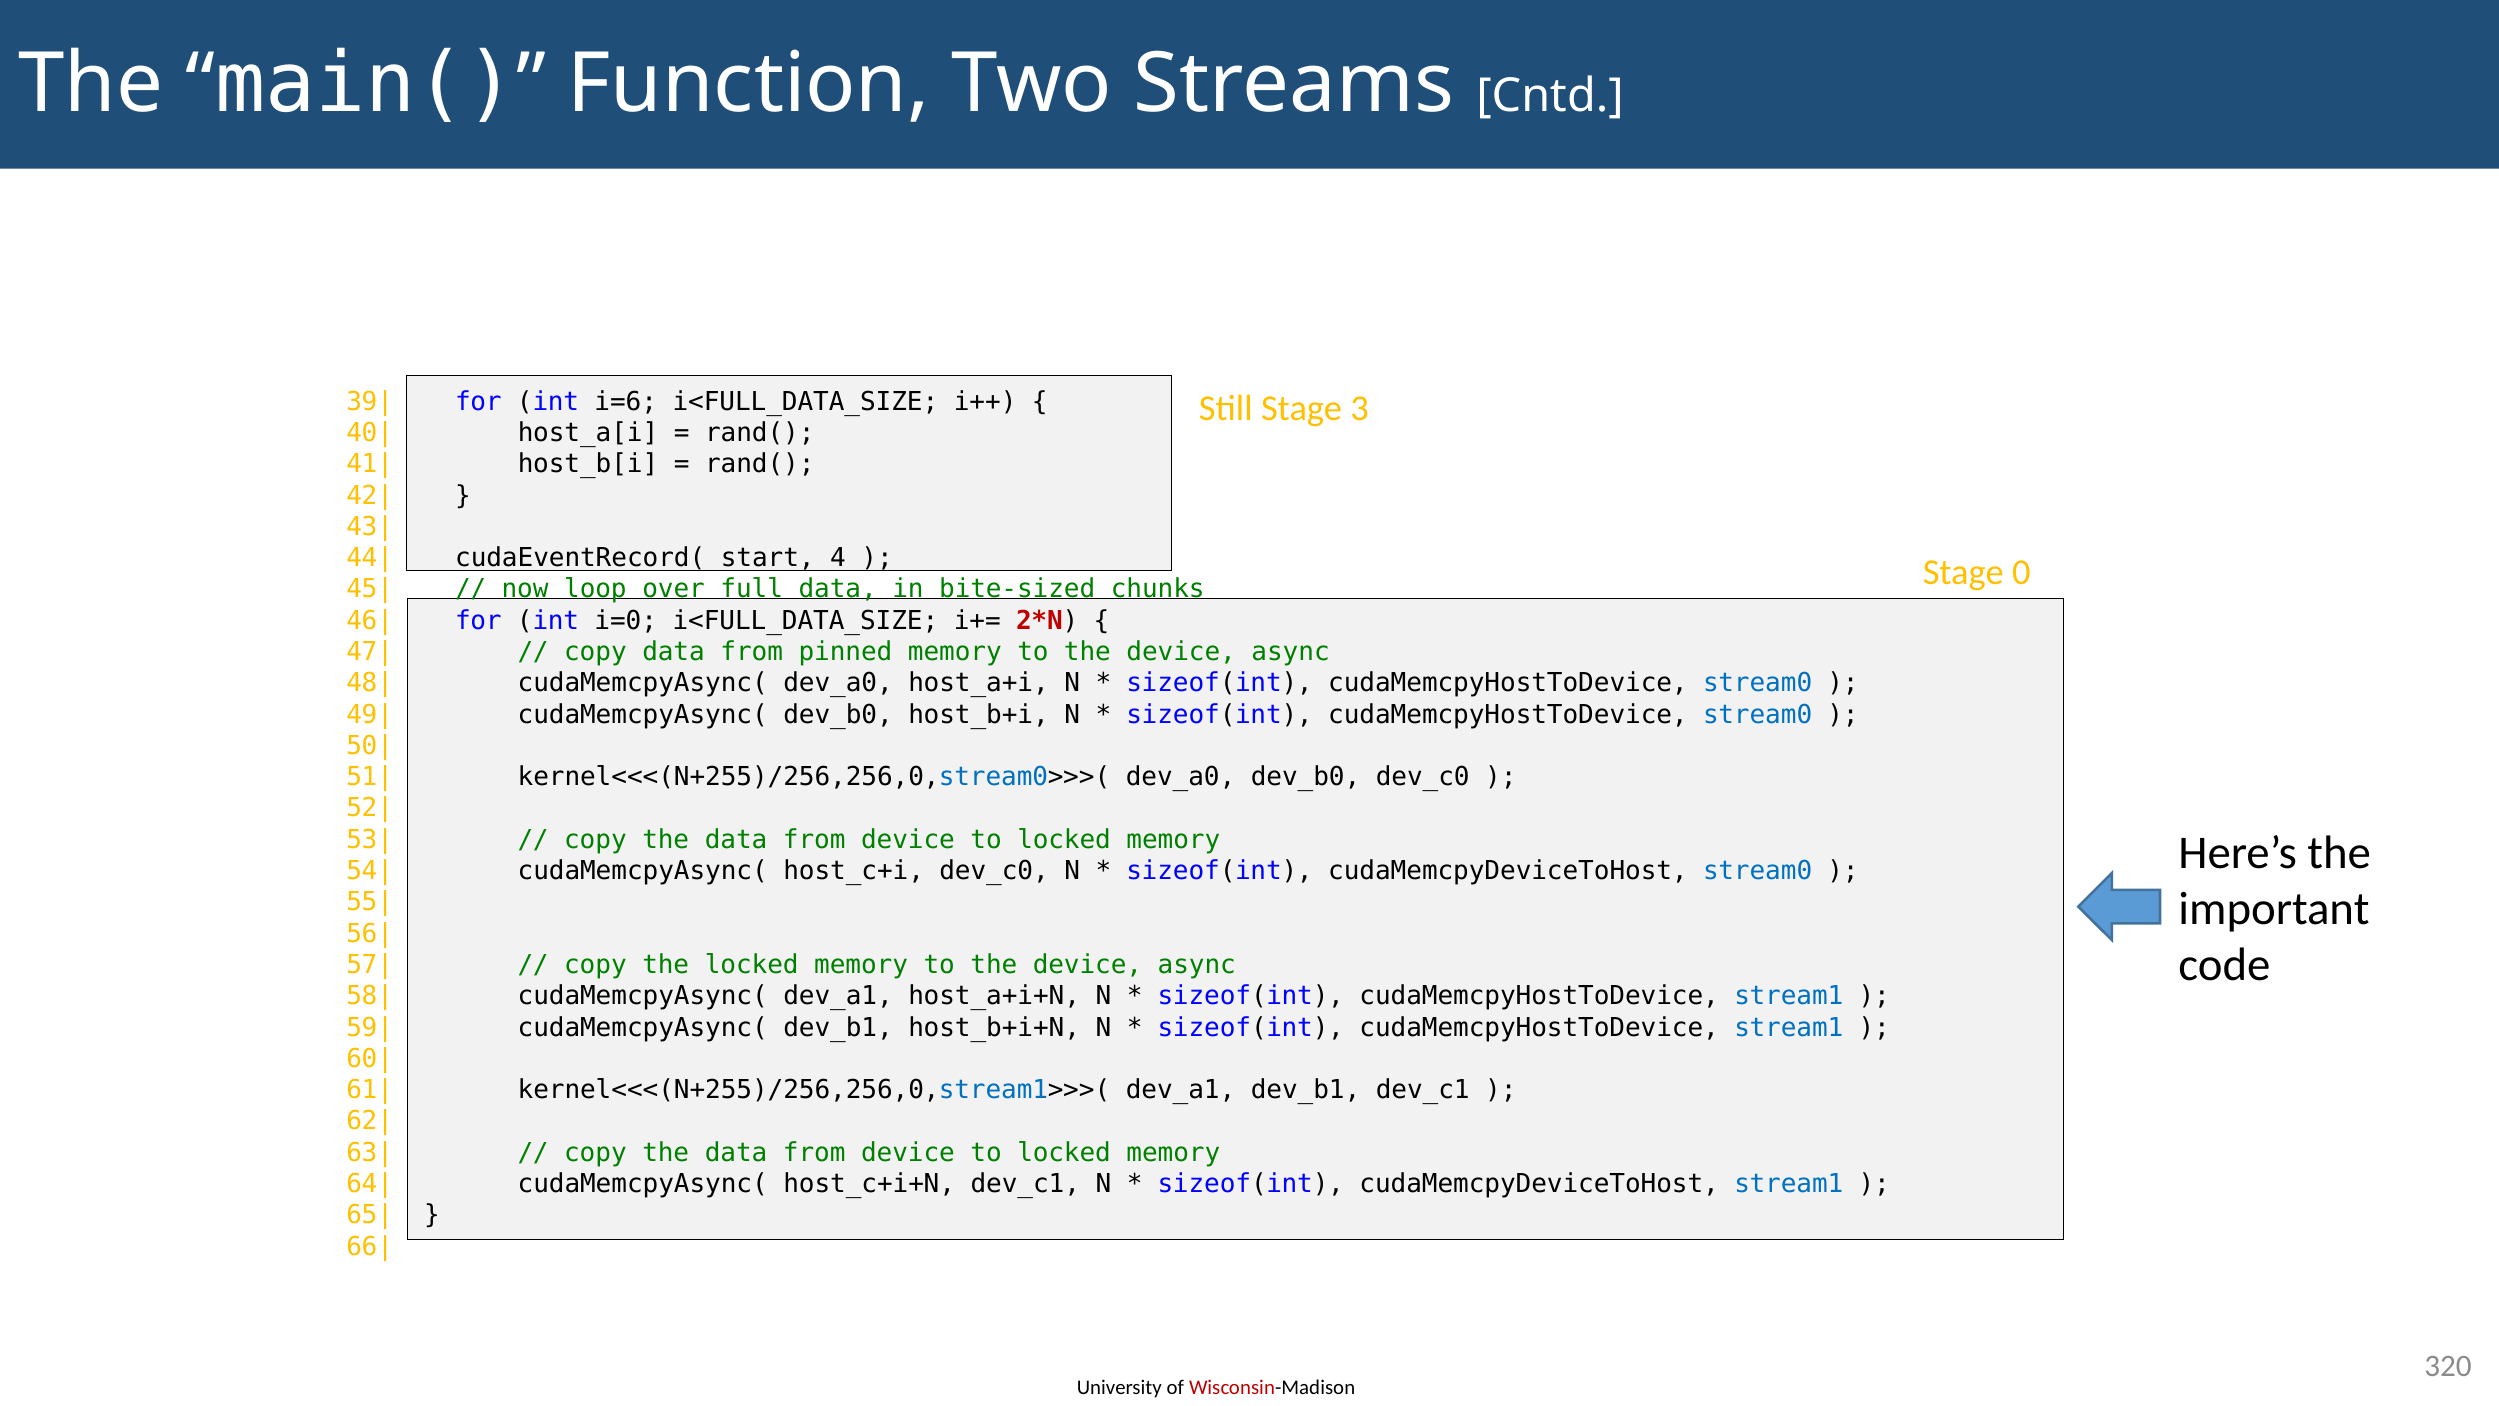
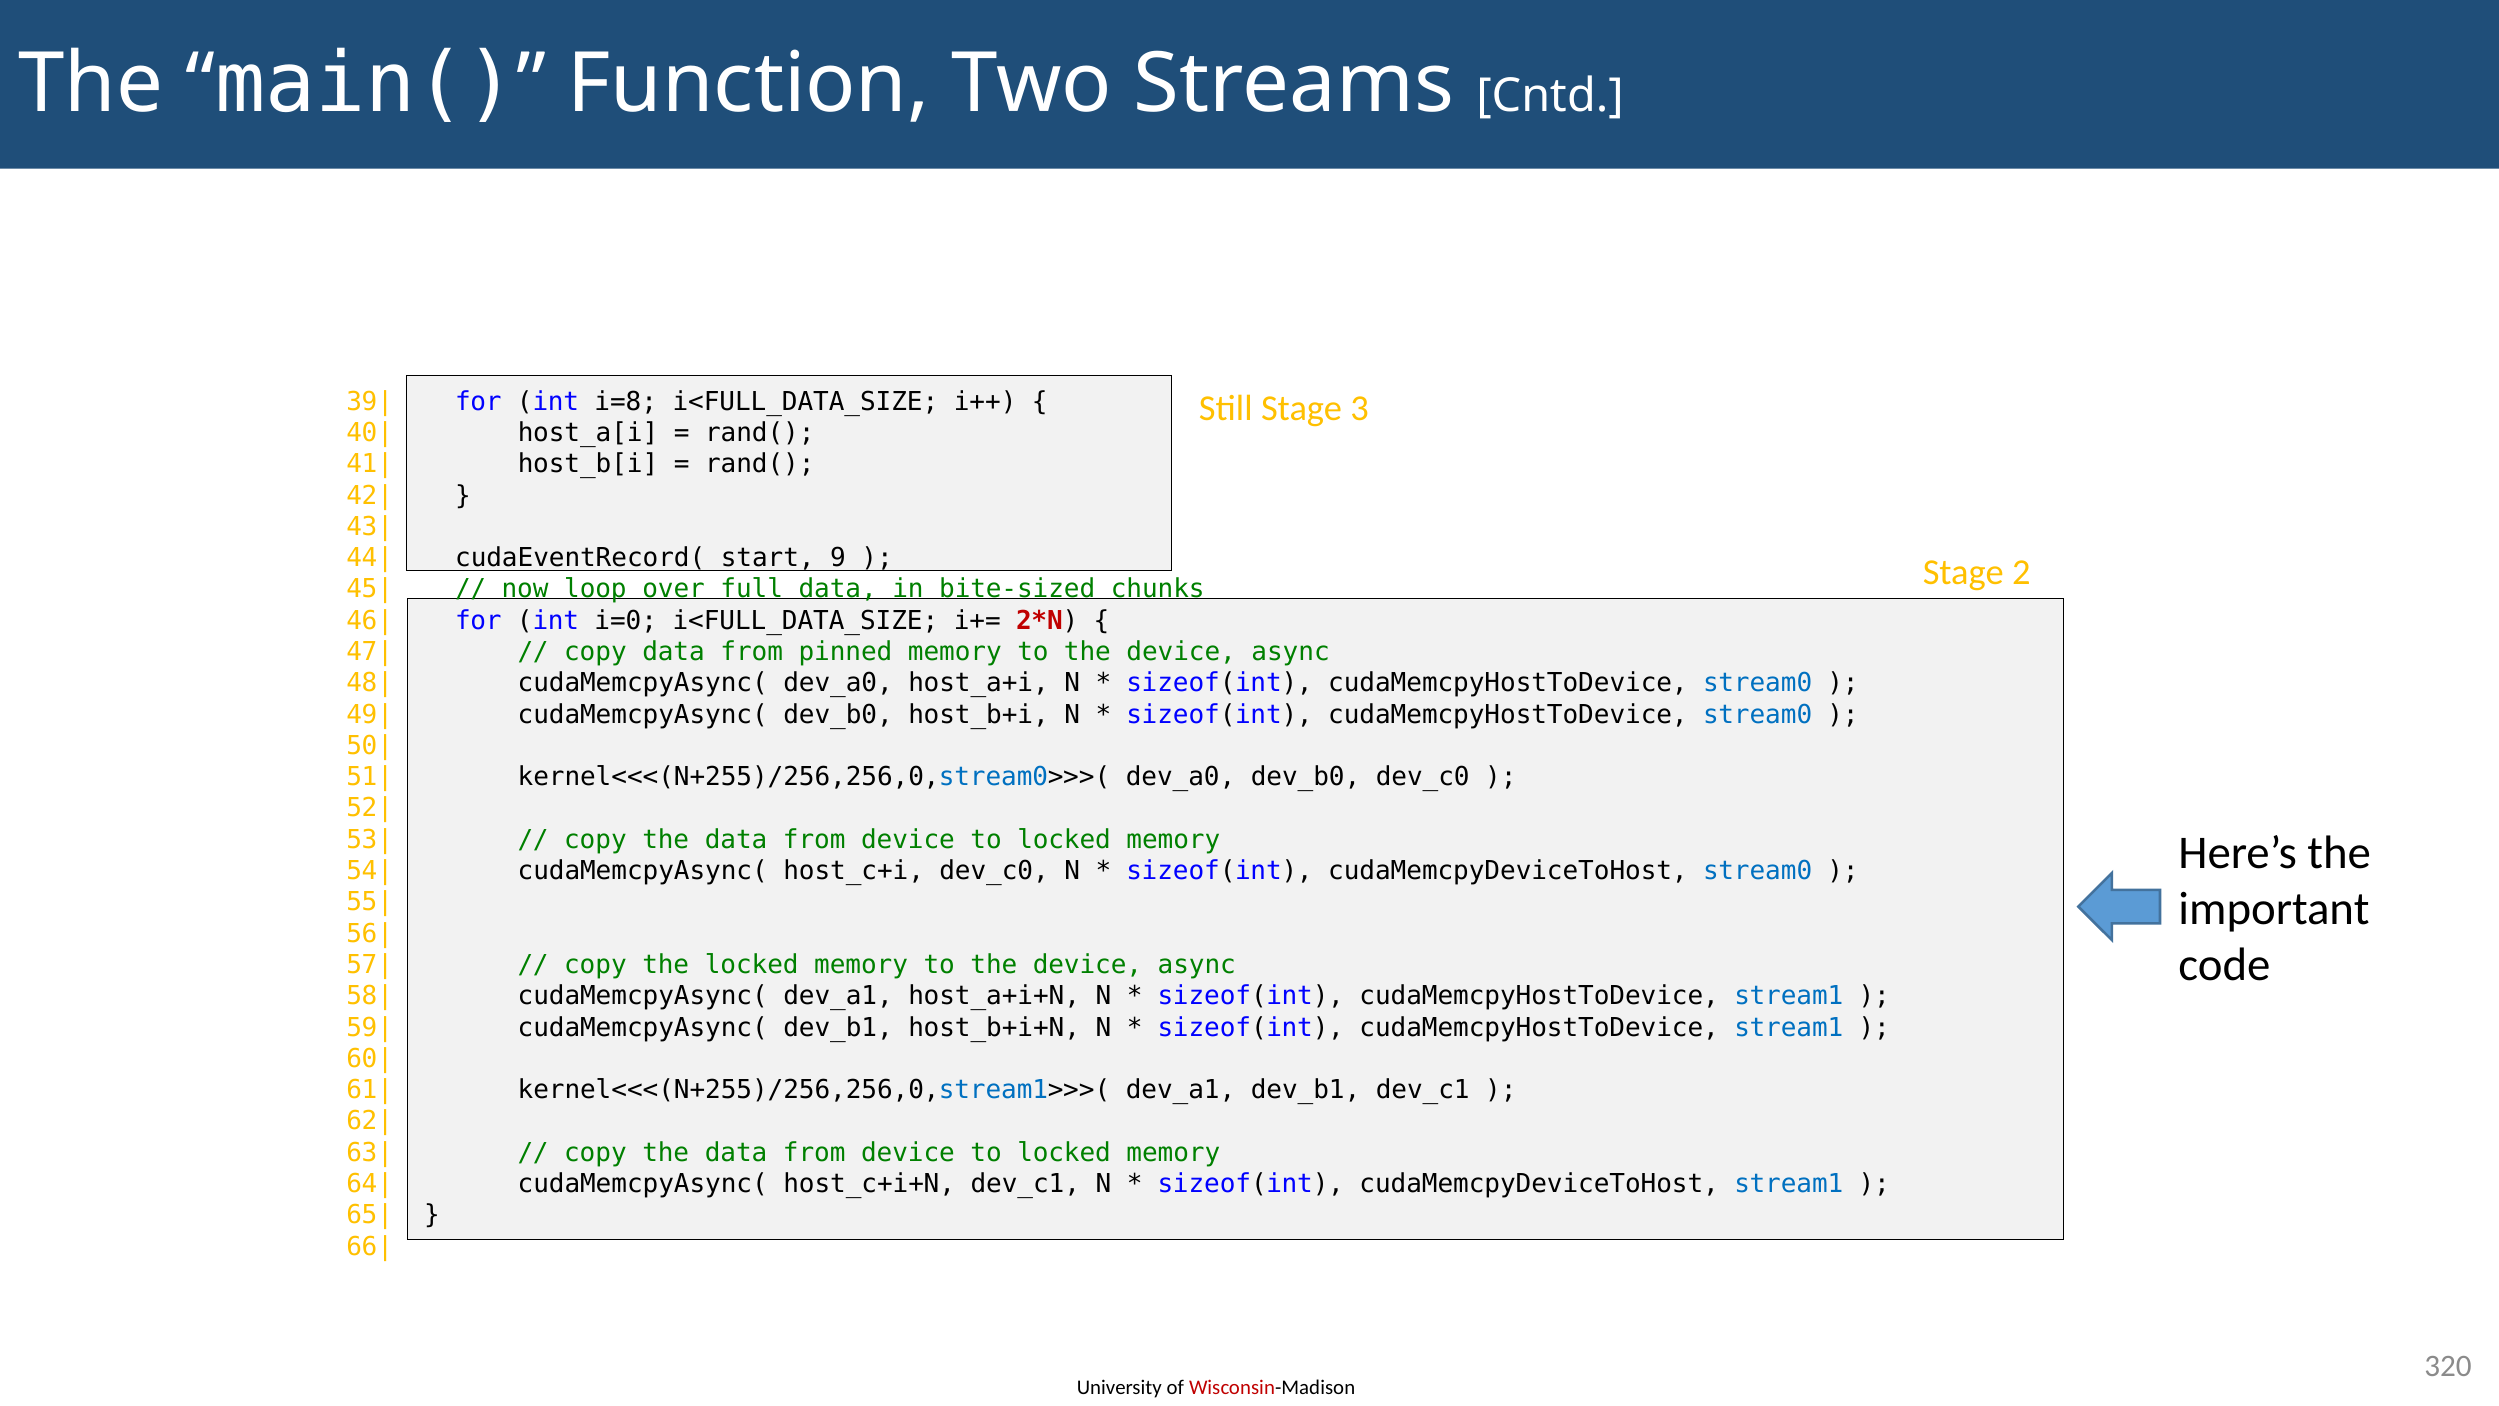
i=6: i=6 -> i=8 (626, 401)
4: 4 -> 9 (838, 558)
0: 0 -> 2 (2021, 573)
